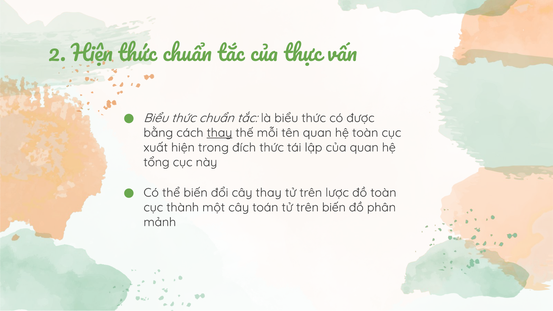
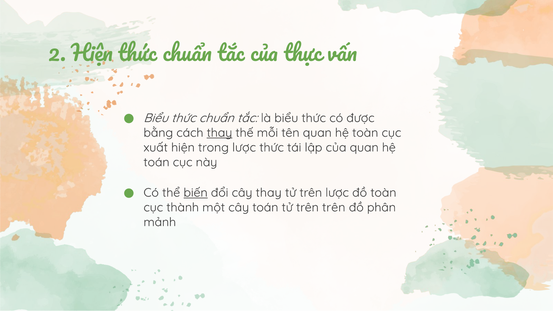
trong đích: đích -> lược (244, 148)
tổng: tổng -> toán (156, 162)
biến underline: none -> present (196, 193)
trên biến: biến -> trên (334, 207)
